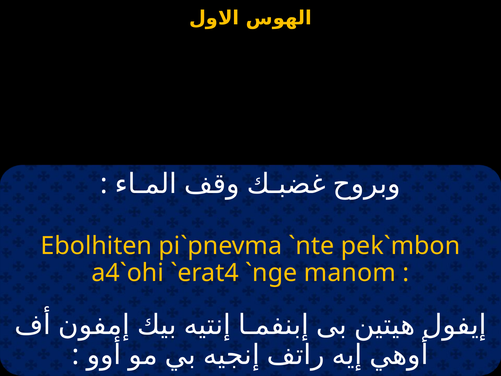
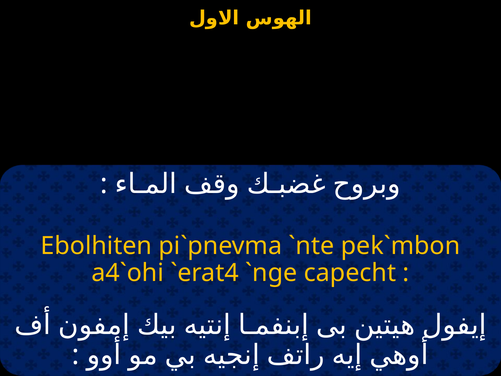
manom: manom -> capecht (350, 273)
